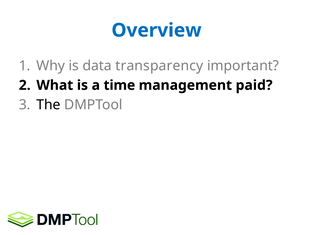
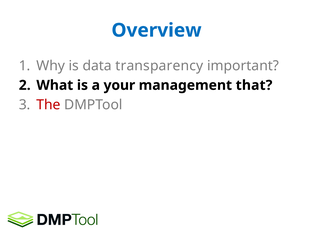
time: time -> your (119, 85)
paid: paid -> that (254, 85)
The colour: black -> red (48, 105)
